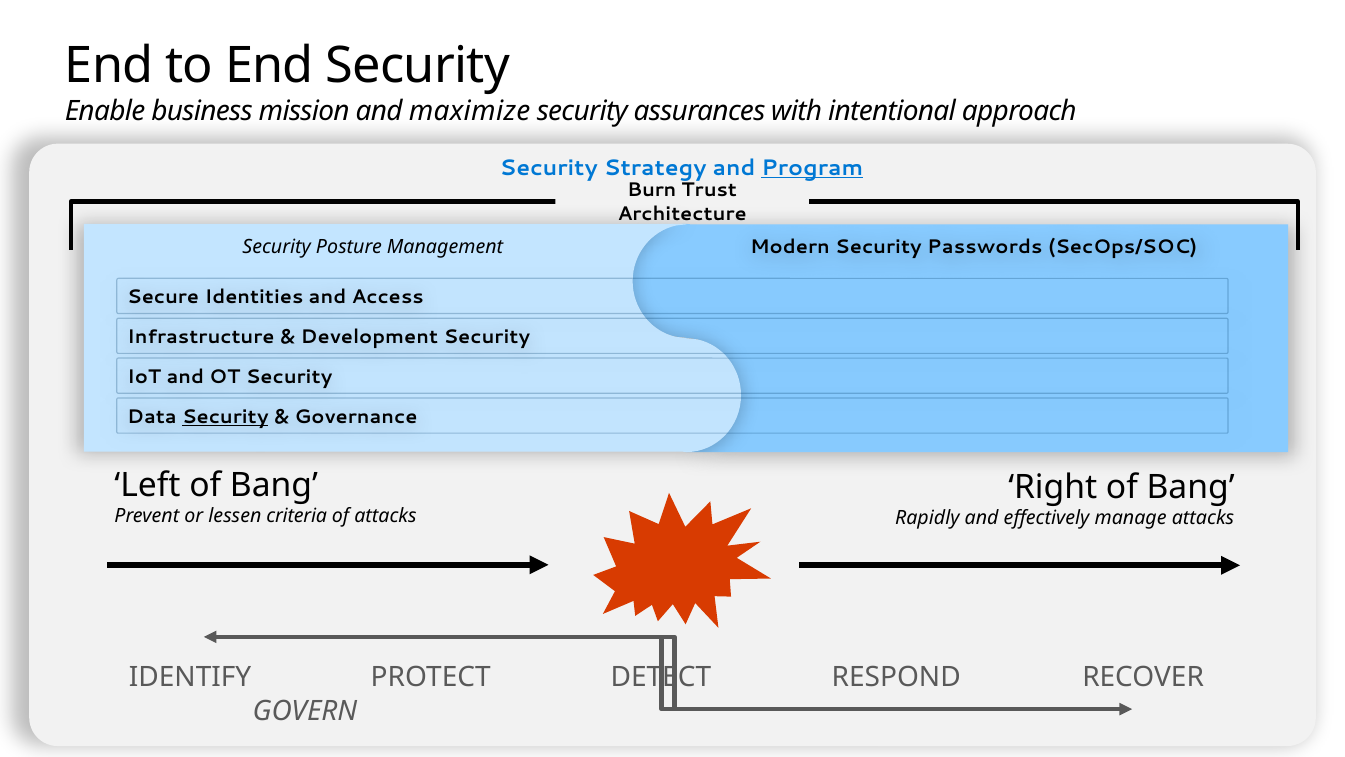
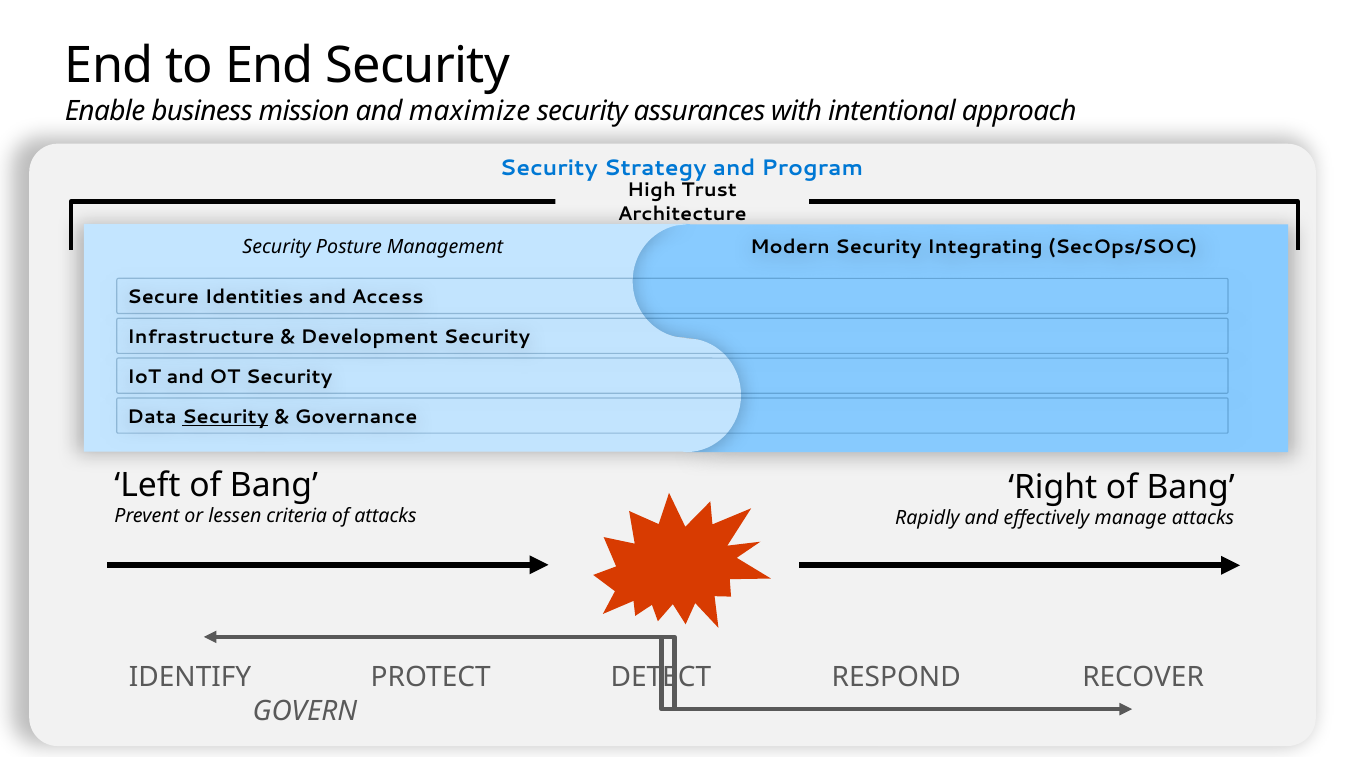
Program underline: present -> none (812, 168)
Burn: Burn -> High (652, 190)
Passwords: Passwords -> Integrating (985, 247)
